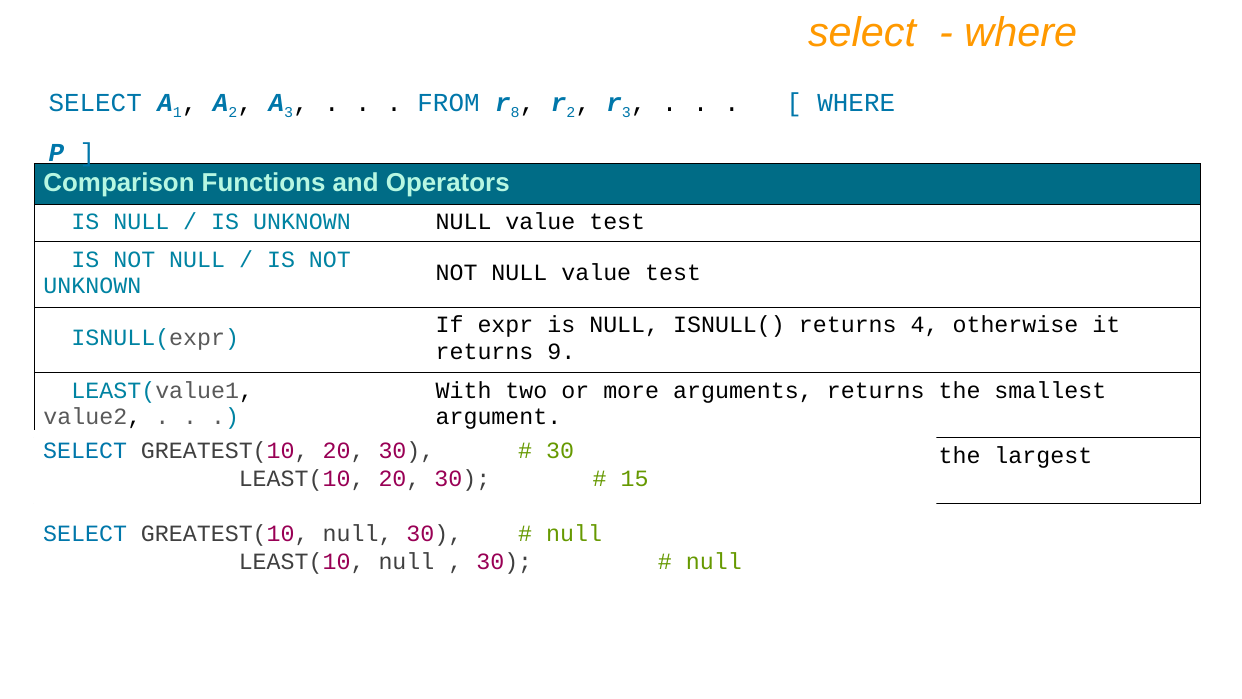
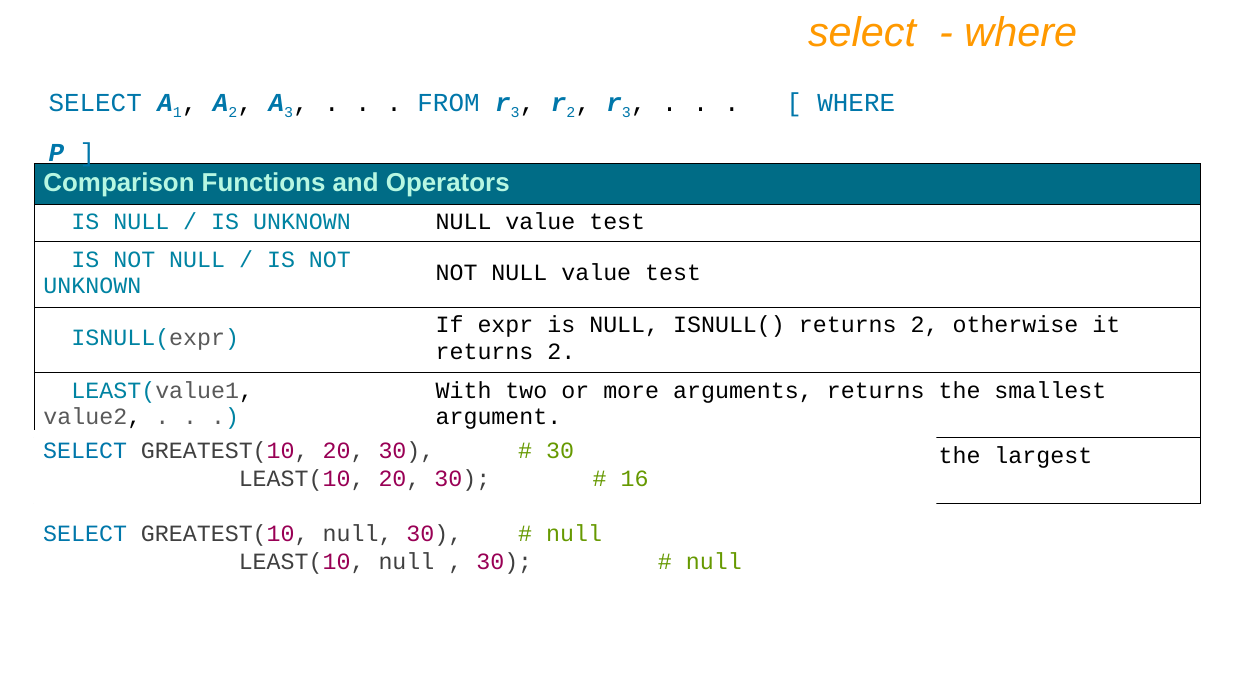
8: 8 -> 3 (515, 113)
ISNULL( returns 4: 4 -> 2 (925, 325)
9: 9 -> 2 (561, 351)
15: 15 -> 16 (635, 478)
